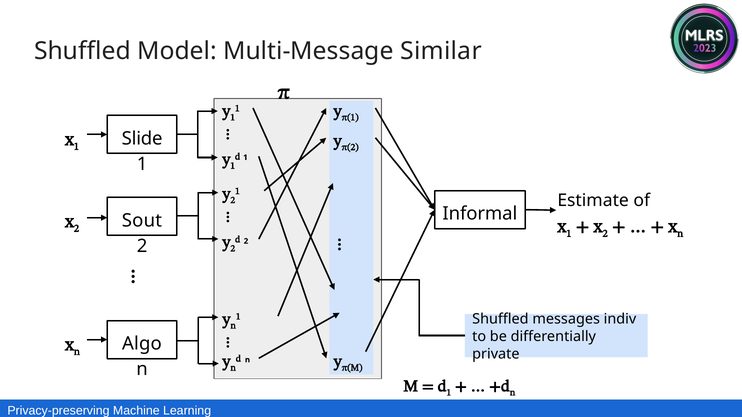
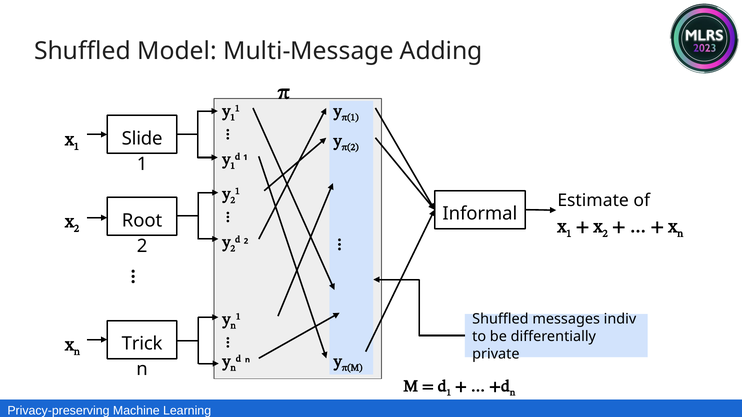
Similar: Similar -> Adding (441, 51)
Sout: Sout -> Root (142, 221)
Algo: Algo -> Trick (142, 344)
